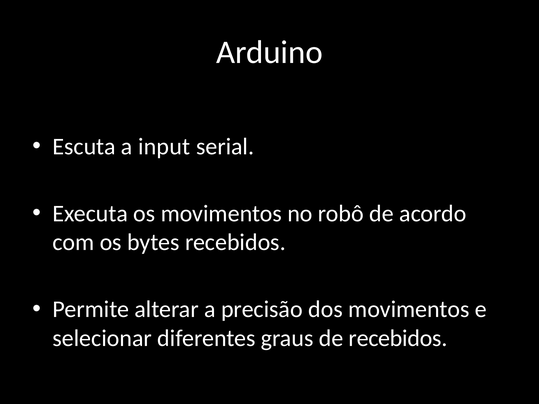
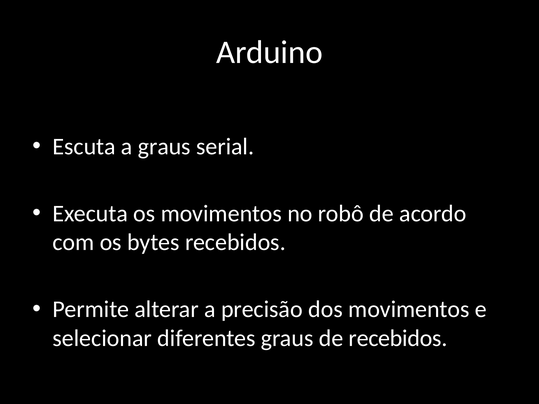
a input: input -> graus (164, 147)
